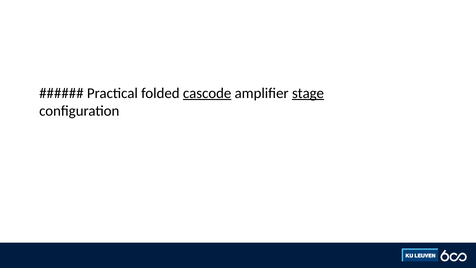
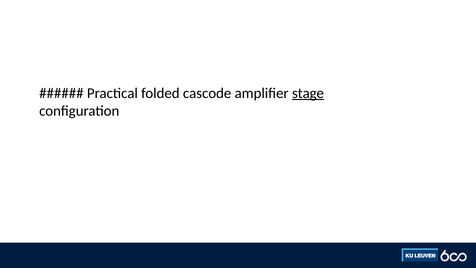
cascode underline: present -> none (207, 93)
